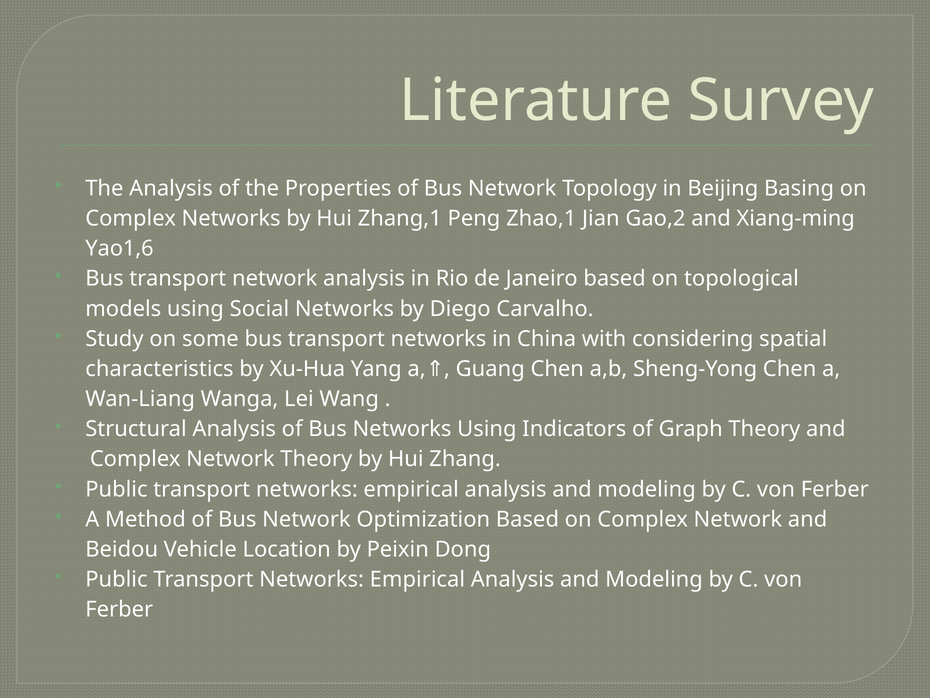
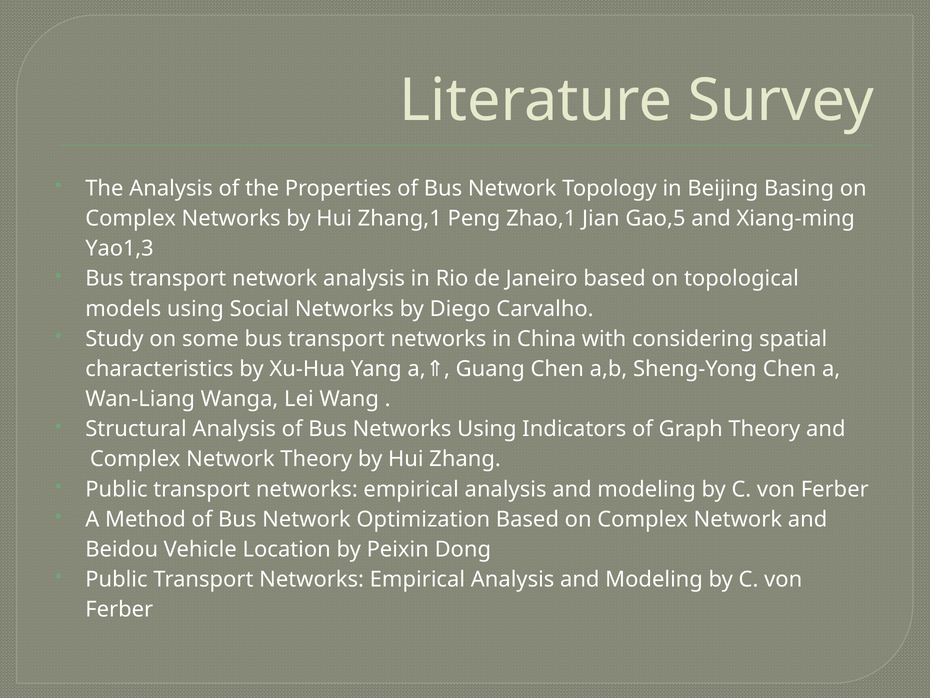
Gao,2: Gao,2 -> Gao,5 (655, 218)
Yao1,6: Yao1,6 -> Yao1,3 (119, 248)
